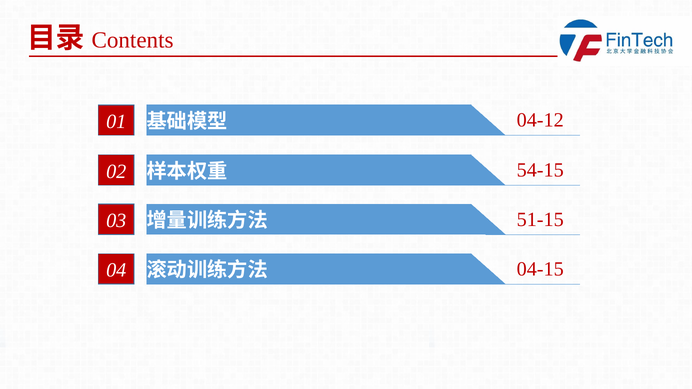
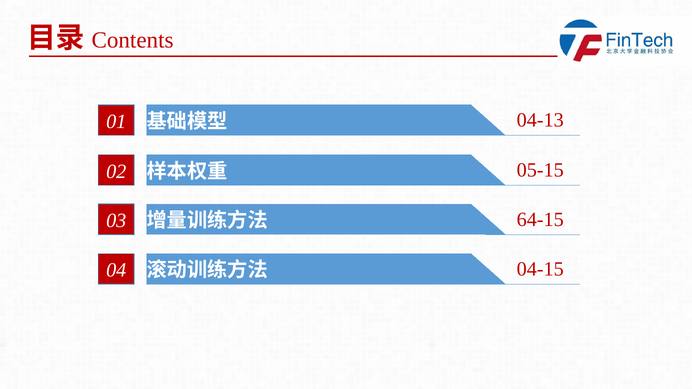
04-12: 04-12 -> 04-13 (540, 120)
54-15: 54-15 -> 05-15 (540, 170)
51-15: 51-15 -> 64-15 (540, 220)
